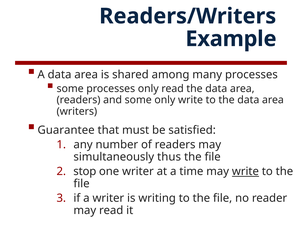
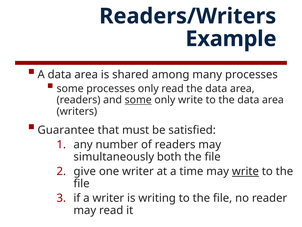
some underline: none -> present (138, 100)
thus: thus -> both (169, 157)
stop: stop -> give (85, 171)
